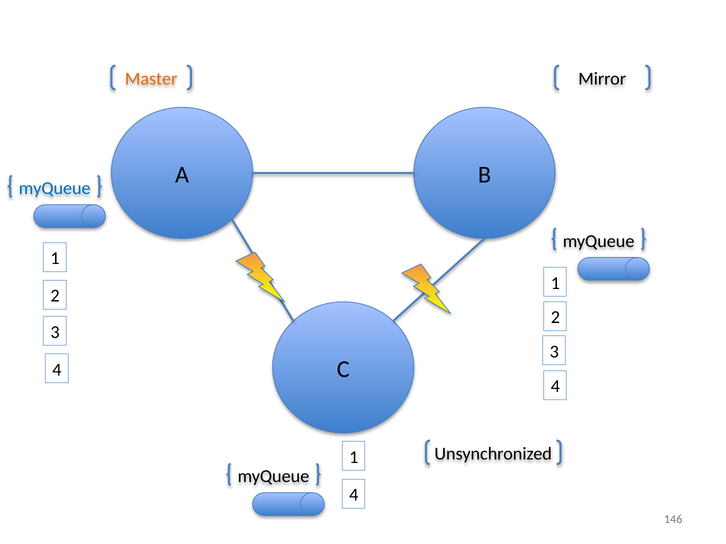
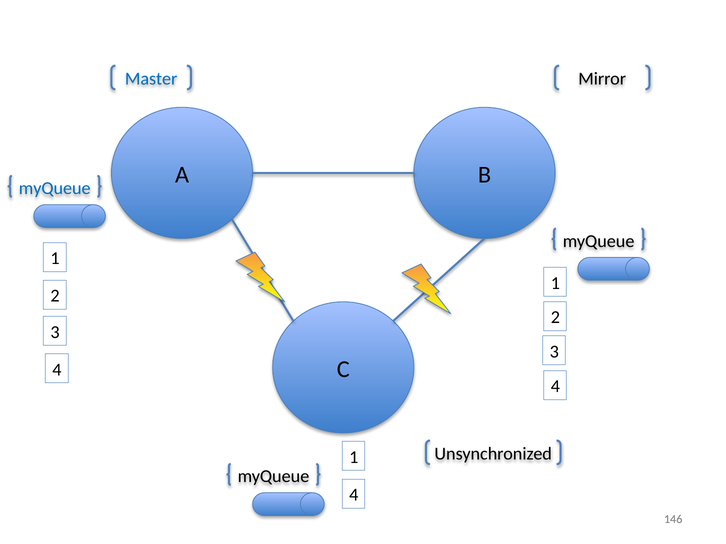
Master colour: orange -> blue (151, 79)
